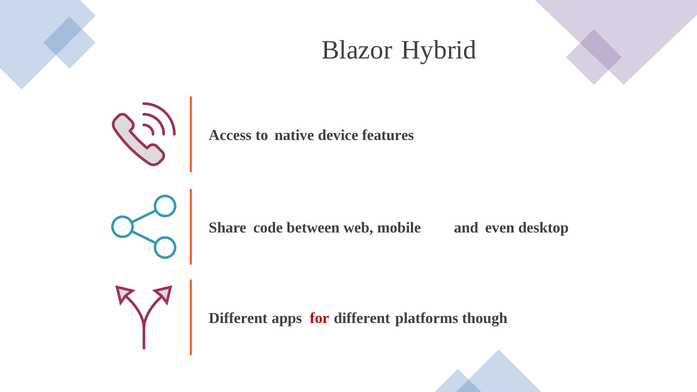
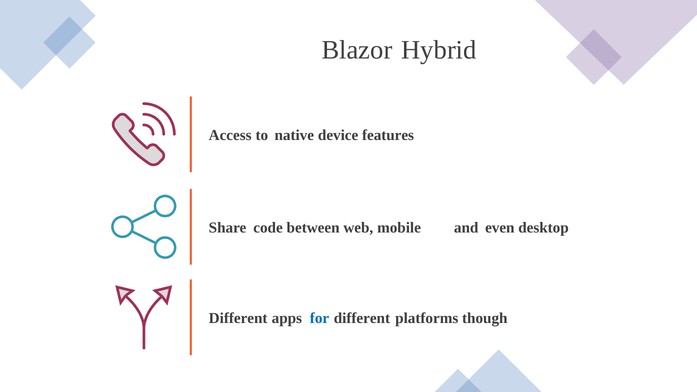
for colour: red -> blue (320, 318)
